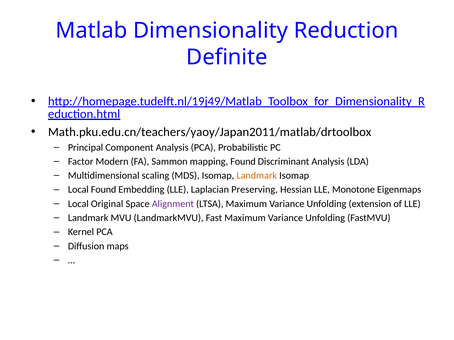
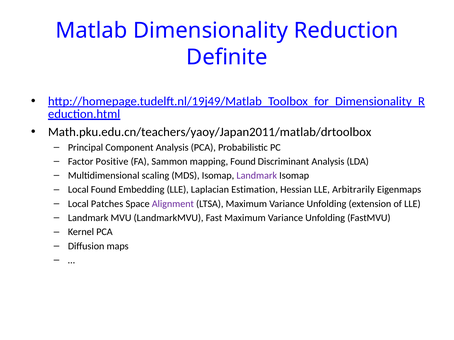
Modern: Modern -> Positive (112, 162)
Landmark colour: orange -> purple (257, 176)
Preserving: Preserving -> Estimation (255, 190)
Monotone: Monotone -> Arbitrarily (353, 190)
Original: Original -> Patches (107, 204)
